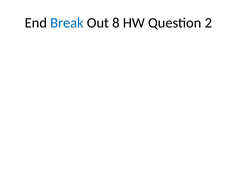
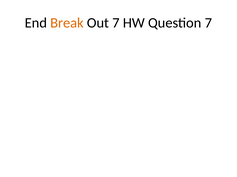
Break colour: blue -> orange (67, 23)
Out 8: 8 -> 7 (116, 23)
Question 2: 2 -> 7 (208, 23)
